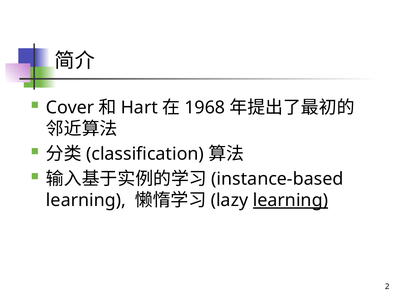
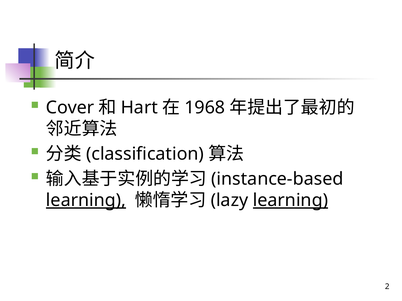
learning underline: none -> present (86, 201)
